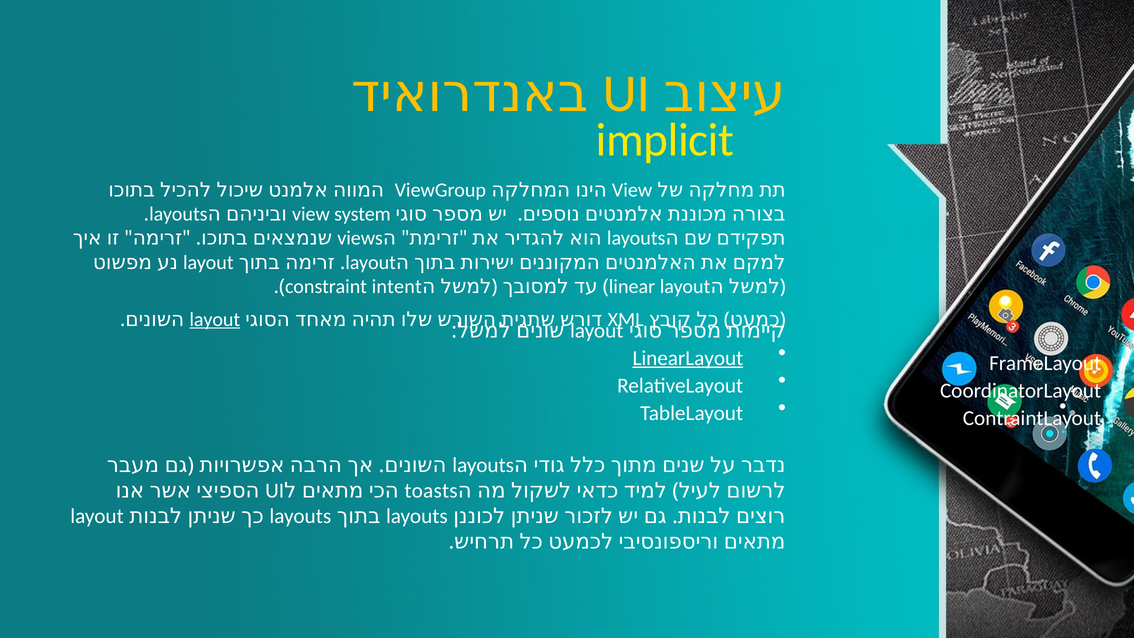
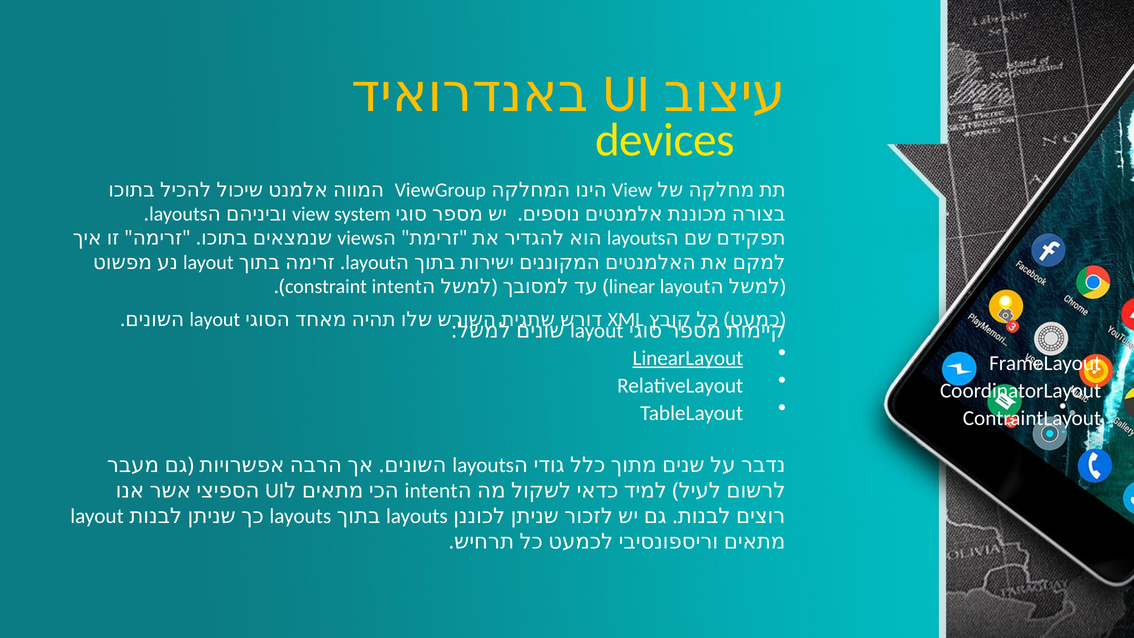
implicit: implicit -> devices (665, 140)
layout underline: present -> none (215, 319)
toasts: toasts -> intent (431, 491)
